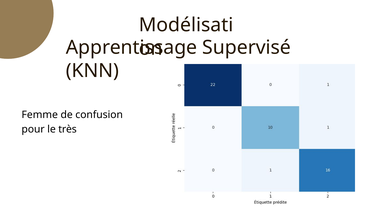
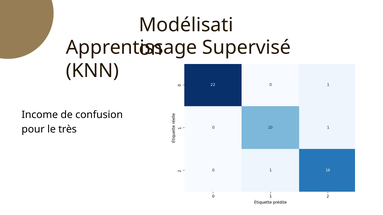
Femme: Femme -> Income (40, 115)
